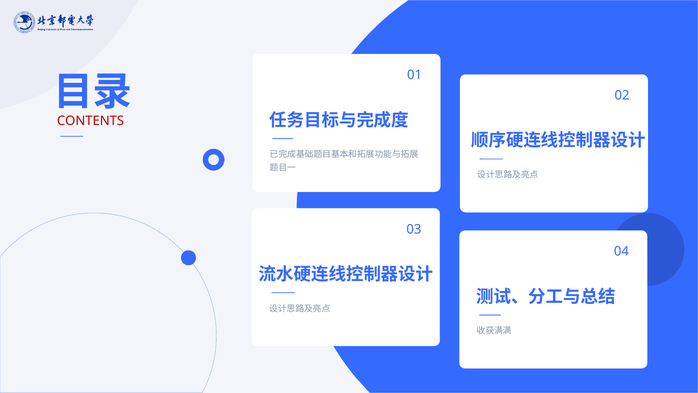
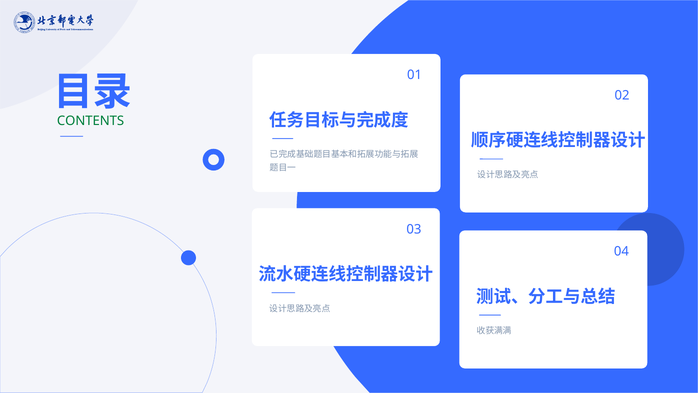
CONTENTS colour: red -> green (91, 121)
